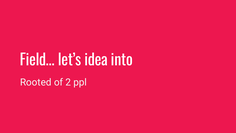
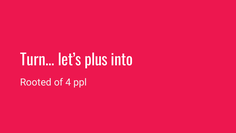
Field…: Field… -> Turn… (37, 60)
idea: idea -> plus (96, 60)
2: 2 -> 4 (68, 82)
